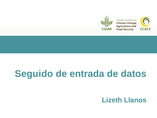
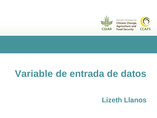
Seguido: Seguido -> Variable (34, 74)
